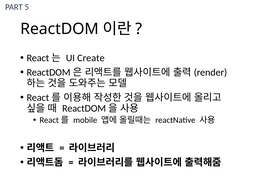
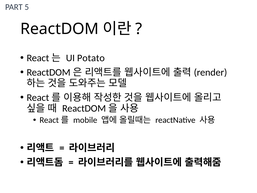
Create: Create -> Potato (91, 58)
